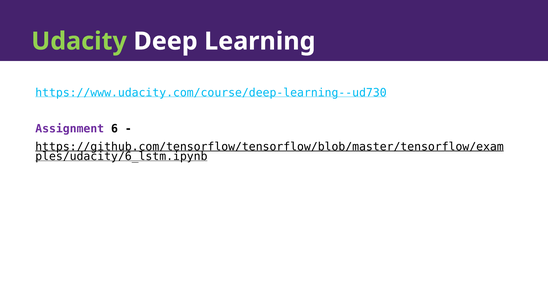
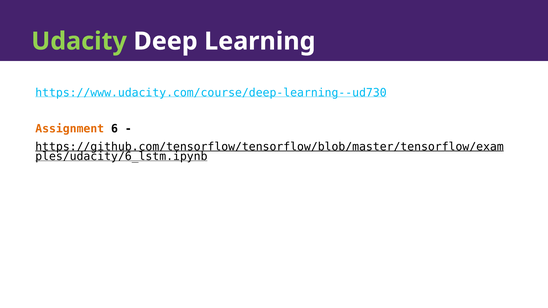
Assignment colour: purple -> orange (70, 129)
